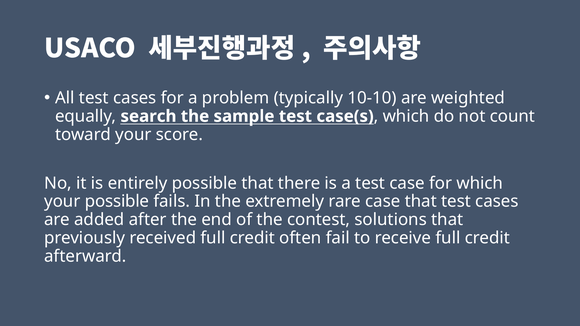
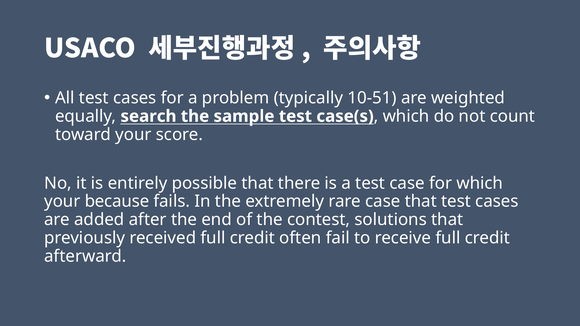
10-10: 10-10 -> 10-51 (372, 98)
your possible: possible -> because (117, 202)
